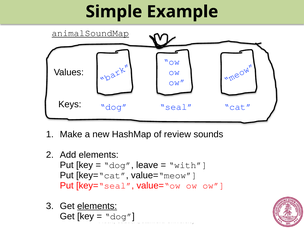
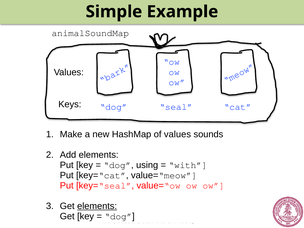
animalSoundMap underline: present -> none (90, 33)
of review: review -> values (177, 134)
leave: leave -> using (147, 165)
